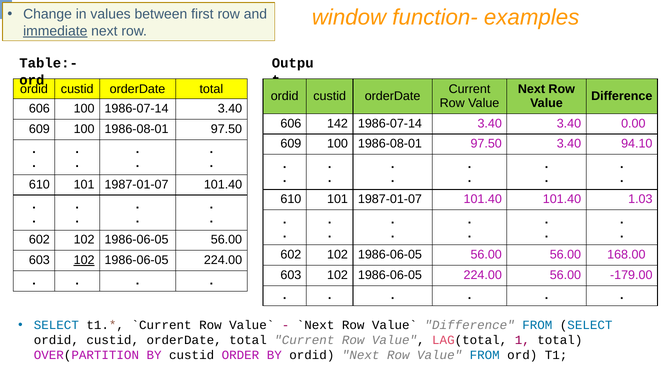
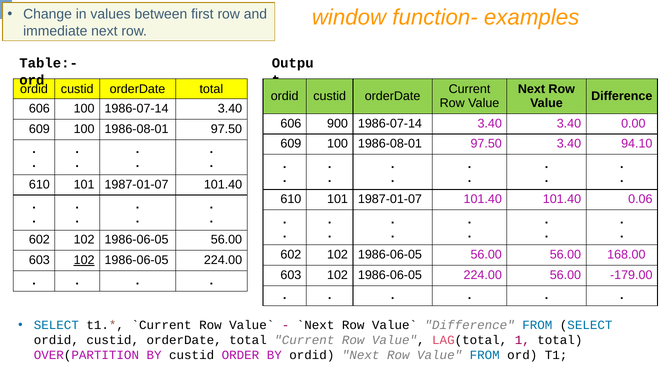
immediate underline: present -> none (55, 31)
142: 142 -> 900 (338, 123)
1.03: 1.03 -> 0.06 (640, 199)
